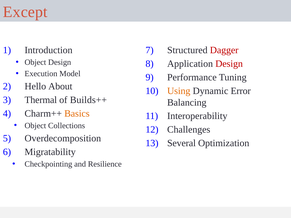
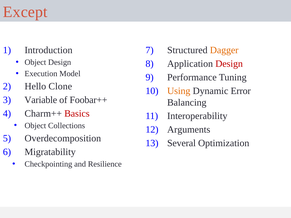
Dagger colour: red -> orange (224, 50)
About: About -> Clone (60, 86)
Thermal: Thermal -> Variable (41, 100)
Builds++: Builds++ -> Foobar++ (89, 100)
Basics colour: orange -> red (77, 114)
Challenges: Challenges -> Arguments (189, 130)
